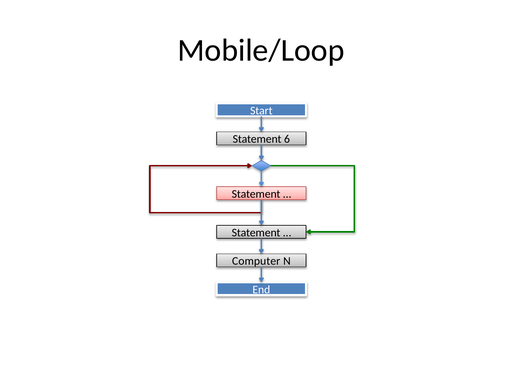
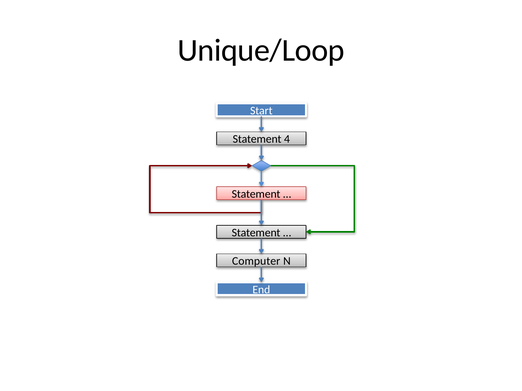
Mobile/Loop: Mobile/Loop -> Unique/Loop (261, 51)
6: 6 -> 4 (287, 139)
